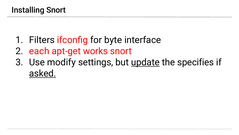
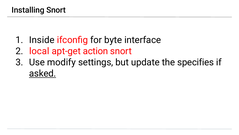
Filters: Filters -> Inside (42, 40)
each: each -> local (39, 51)
works: works -> action (95, 51)
update underline: present -> none (145, 62)
